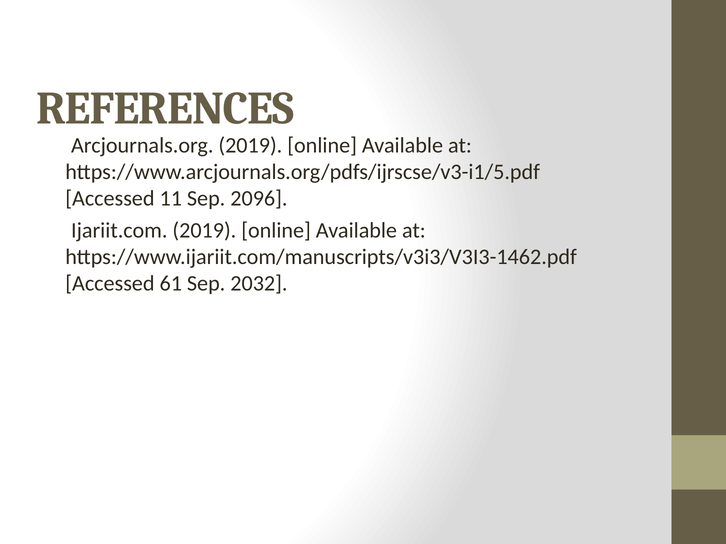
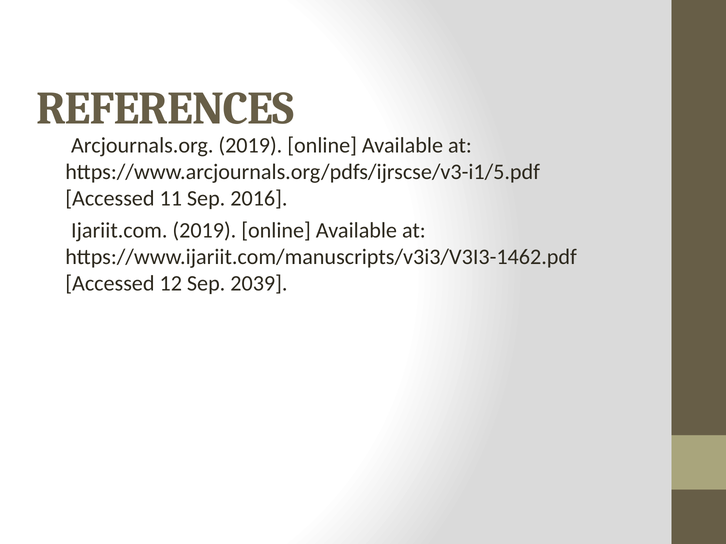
2096: 2096 -> 2016 (259, 199)
61: 61 -> 12 (171, 284)
2032: 2032 -> 2039 (259, 284)
